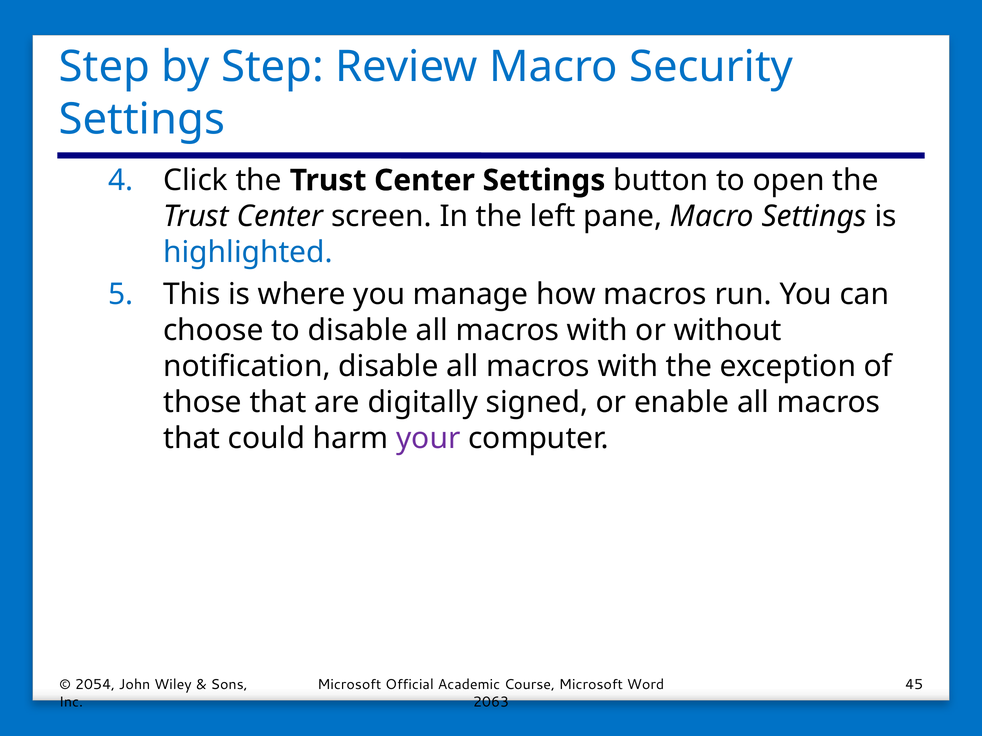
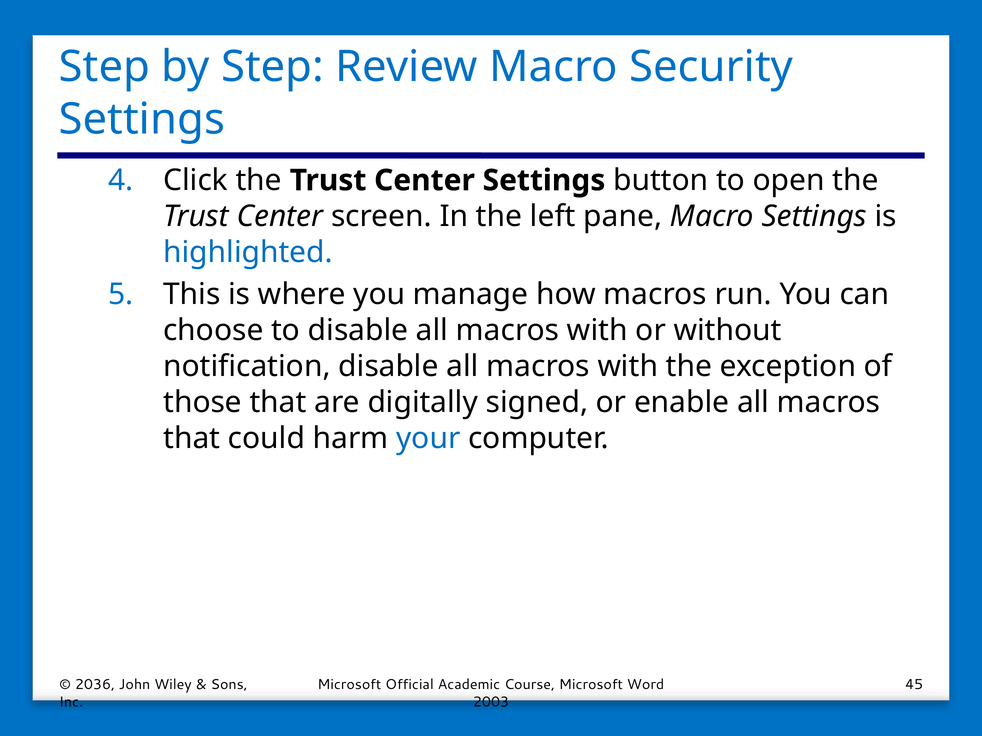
your colour: purple -> blue (428, 438)
2054: 2054 -> 2036 (95, 685)
2063: 2063 -> 2003 (491, 702)
